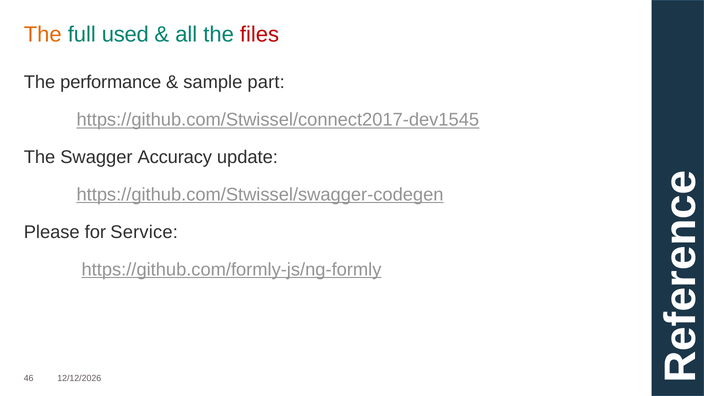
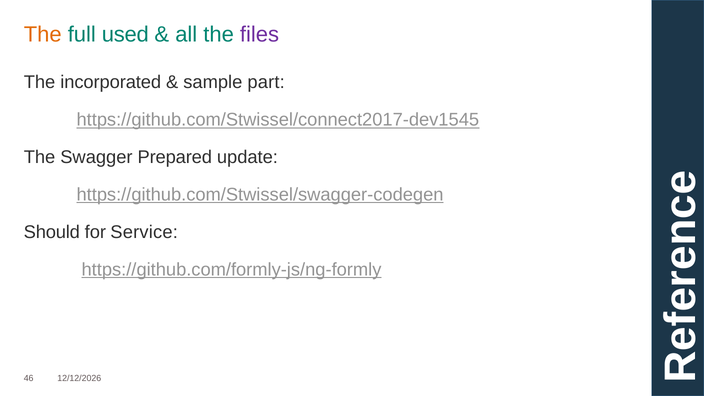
files colour: red -> purple (260, 34)
performance: performance -> incorporated (111, 82)
Accuracy: Accuracy -> Prepared (175, 157)
Please: Please -> Should (52, 232)
